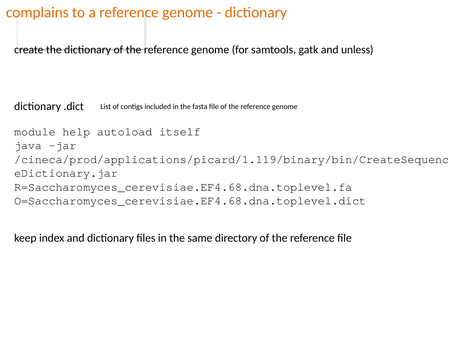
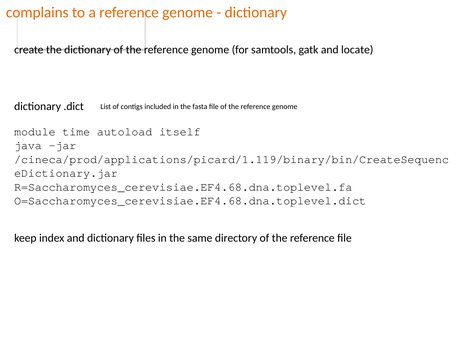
unless: unless -> locate (357, 50)
help: help -> time (76, 132)
